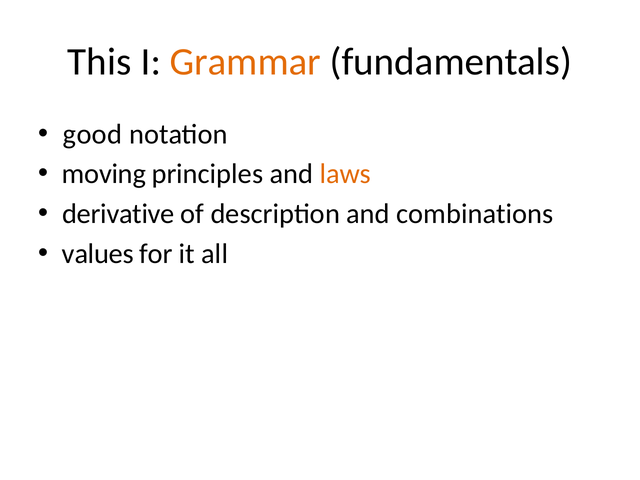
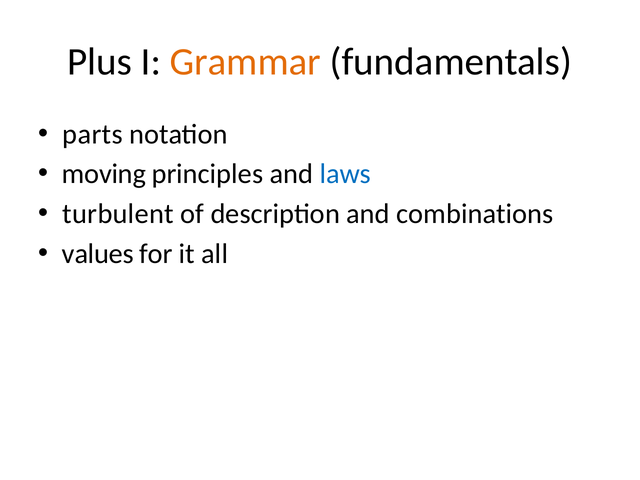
This: This -> Plus (100, 62)
good: good -> parts (93, 134)
laws colour: orange -> blue (345, 174)
derivative: derivative -> turbulent (118, 214)
